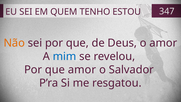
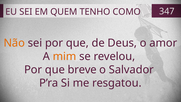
ESTOU: ESTOU -> COMO (127, 12)
mim colour: blue -> orange (65, 56)
que amor: amor -> breve (82, 70)
